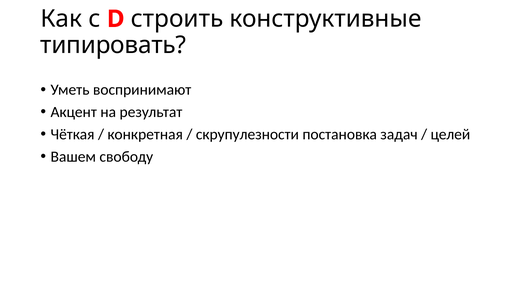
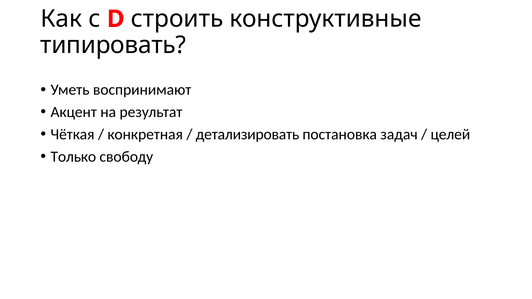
скрупулезности: скрупулезности -> детализировать (247, 135)
Вашем: Вашем -> Только (73, 157)
